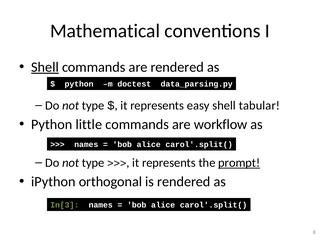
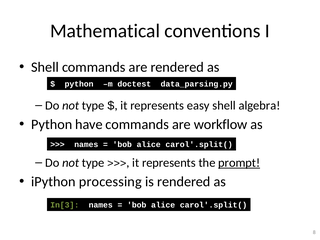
Shell underline: present -> none (45, 67)
tabular: tabular -> algebra (259, 105)
little: little -> have (89, 124)
orthogonal: orthogonal -> processing (110, 182)
